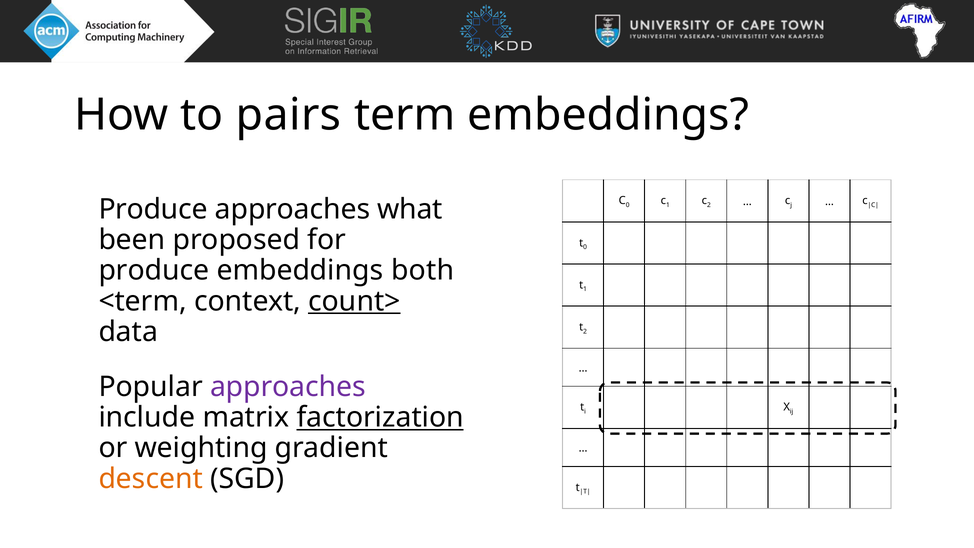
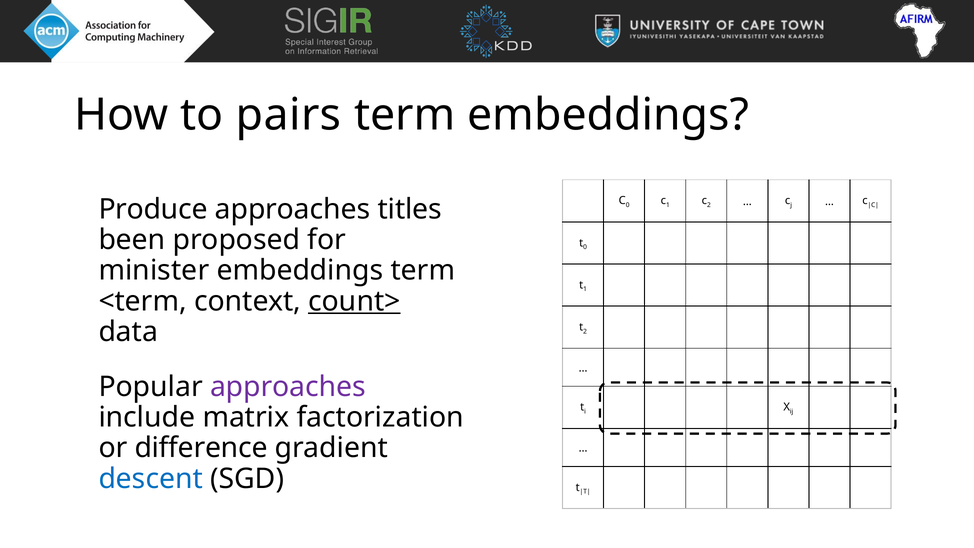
what: what -> titles (410, 209)
produce: produce -> minister (154, 270)
embeddings both: both -> term (423, 270)
factorization underline: present -> none (380, 417)
weighting: weighting -> difference (201, 448)
descent colour: orange -> blue (151, 479)
